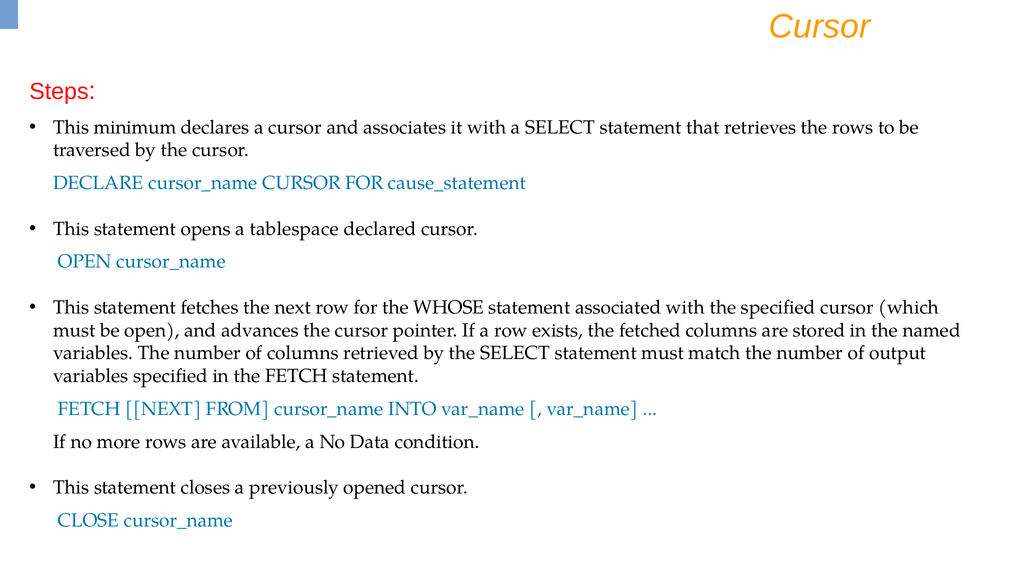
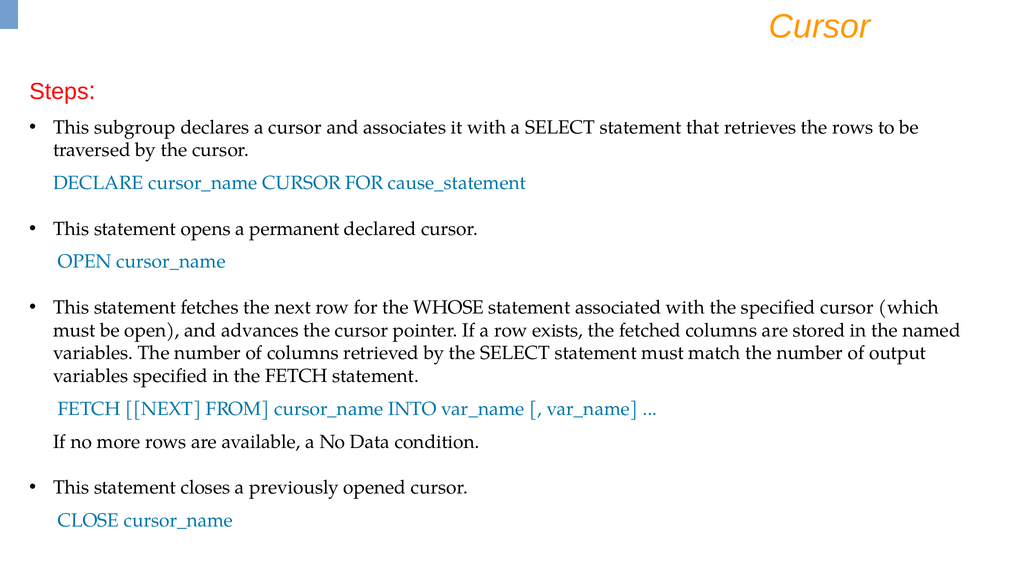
minimum: minimum -> subgroup (135, 127)
tablespace: tablespace -> permanent (295, 228)
